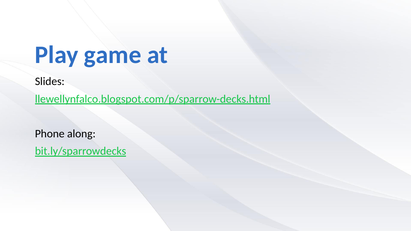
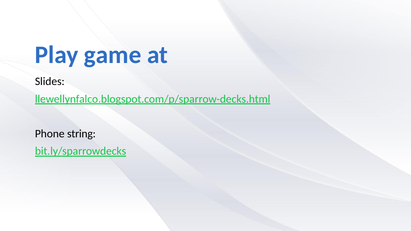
along: along -> string (81, 134)
